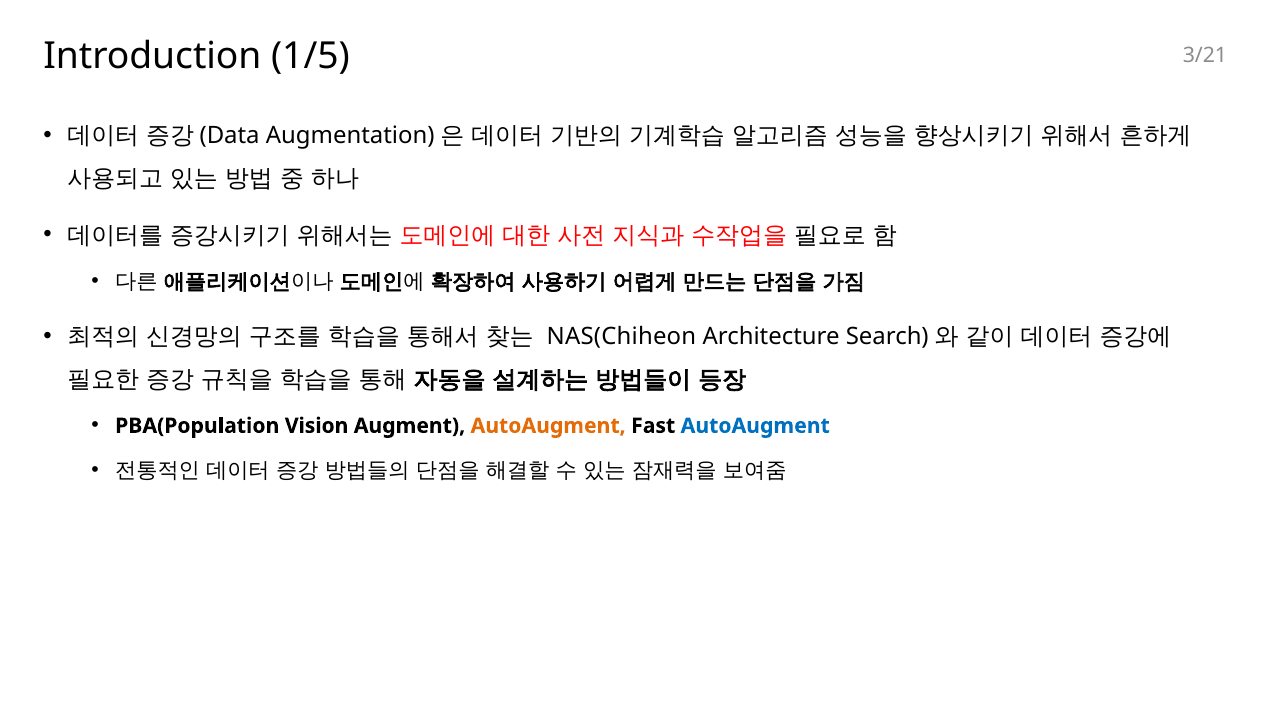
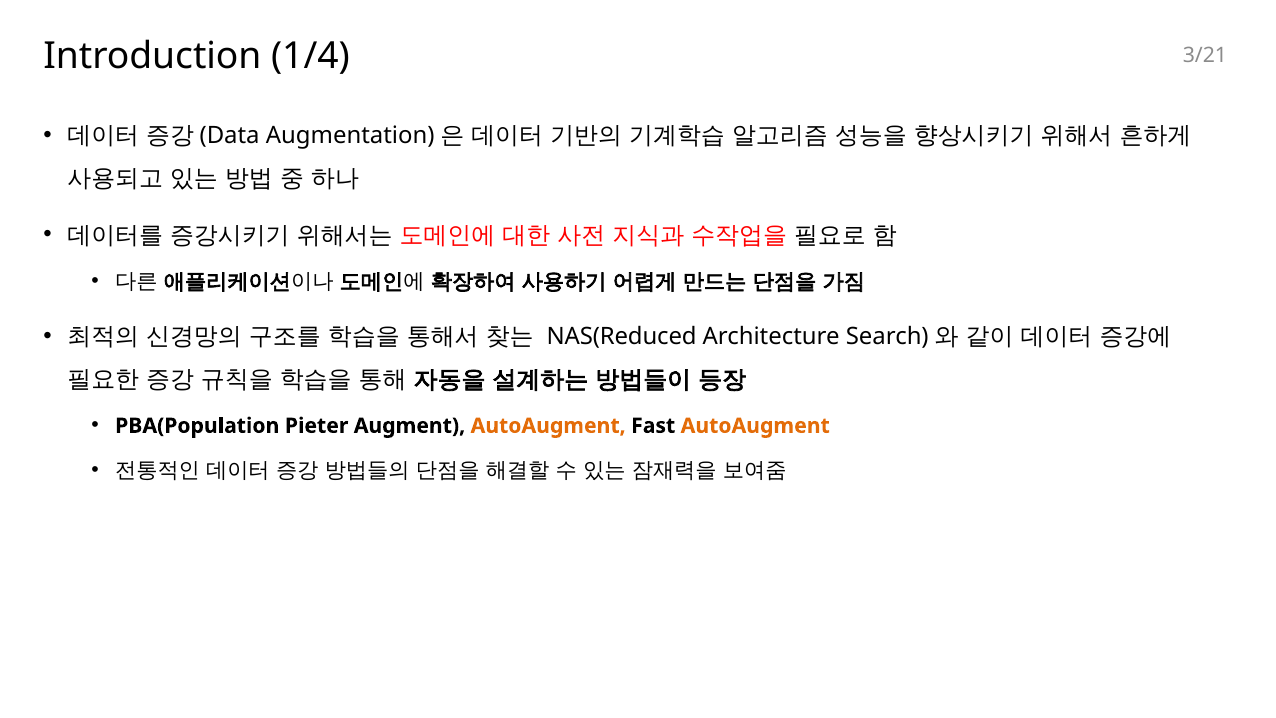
1/5: 1/5 -> 1/4 (310, 56)
NAS(Chiheon: NAS(Chiheon -> NAS(Reduced (622, 336)
Vision: Vision -> Pieter (317, 426)
AutoAugment colour: blue -> orange (755, 426)
